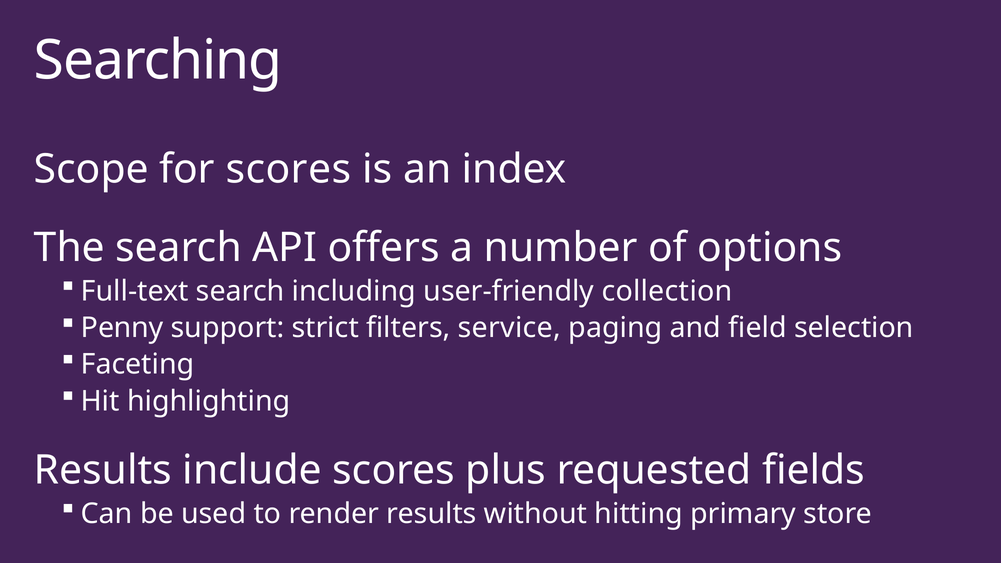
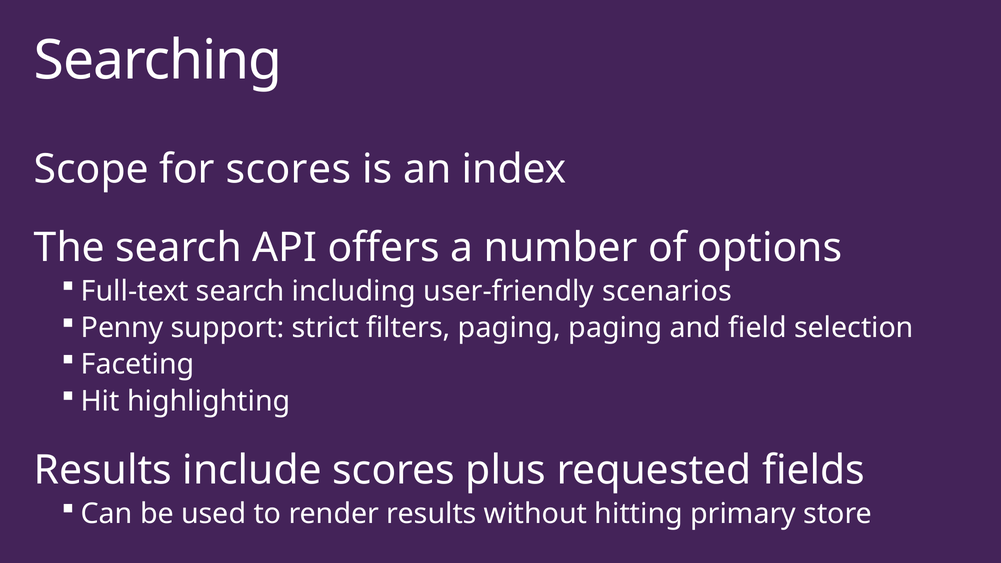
collection: collection -> scenarios (667, 291)
filters service: service -> paging (509, 328)
